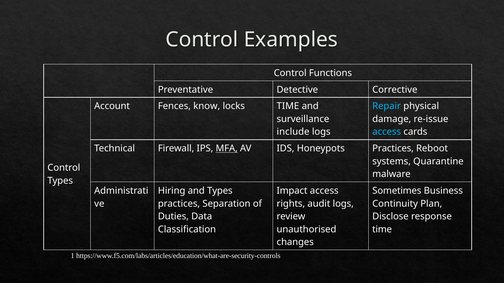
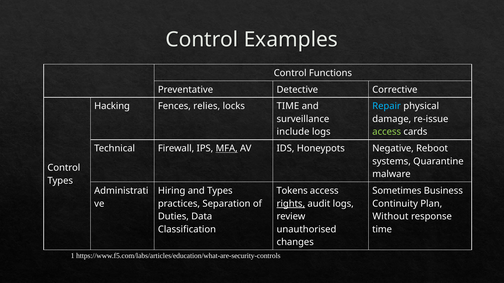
Account: Account -> Hacking (112, 106)
know: know -> relies (207, 106)
access colour: light blue -> light green (387, 132)
Honeypots Practices: Practices -> Negative (393, 149)
Impact: Impact -> Tokens (292, 191)
rights underline: none -> present (291, 204)
Disclose: Disclose -> Without (390, 217)
